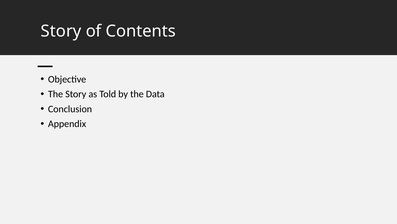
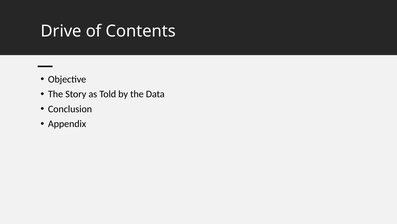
Story: Story -> Drive (61, 31)
